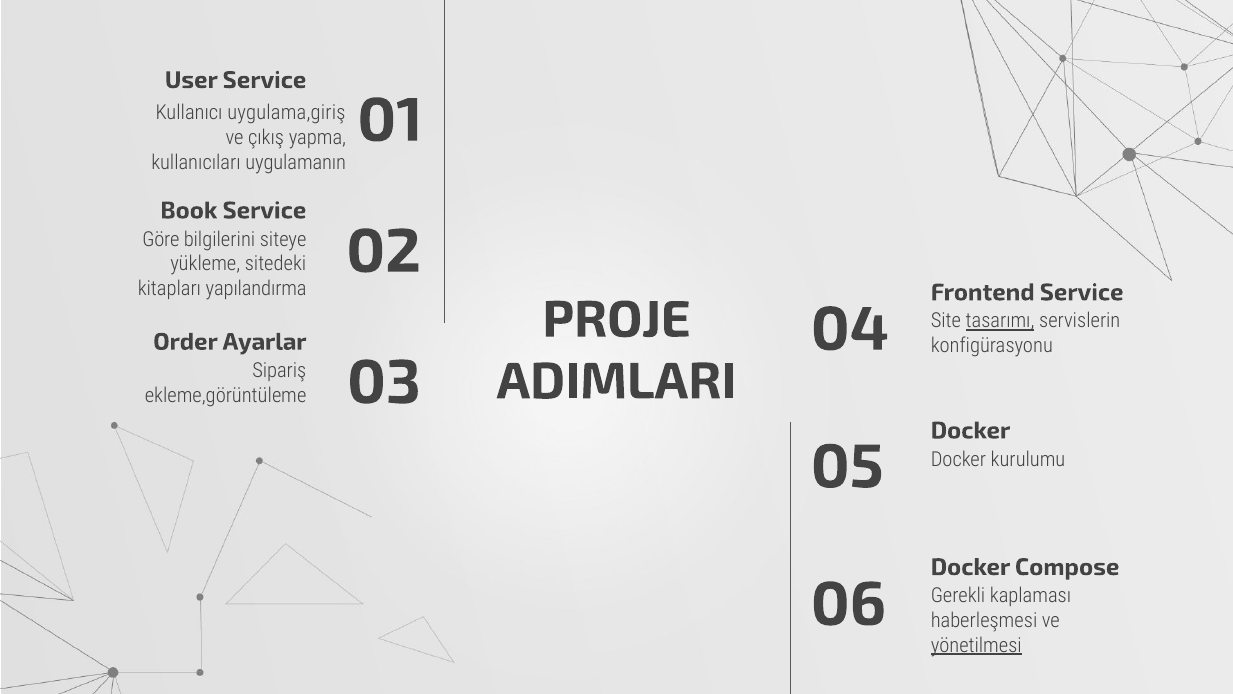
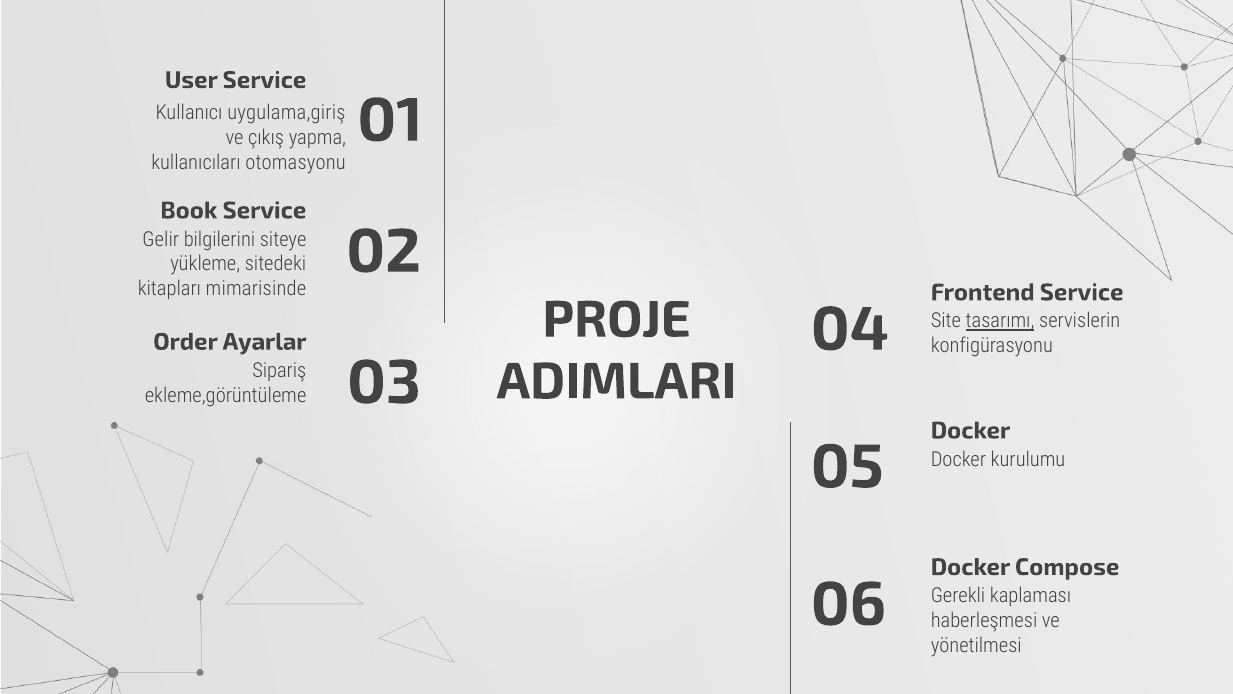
uygulamanın: uygulamanın -> otomasyonu (296, 162)
Göre: Göre -> Gelir (161, 239)
yapılandırma: yapılandırma -> mimarisinde (256, 288)
yönetilmesi underline: present -> none (976, 645)
